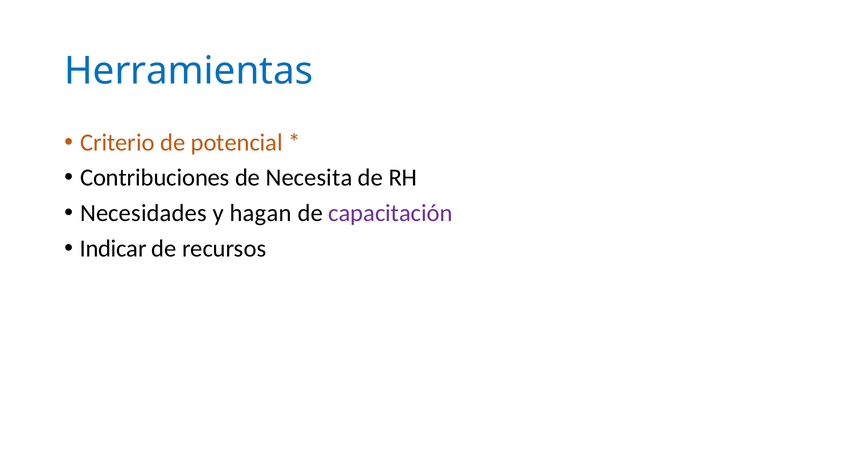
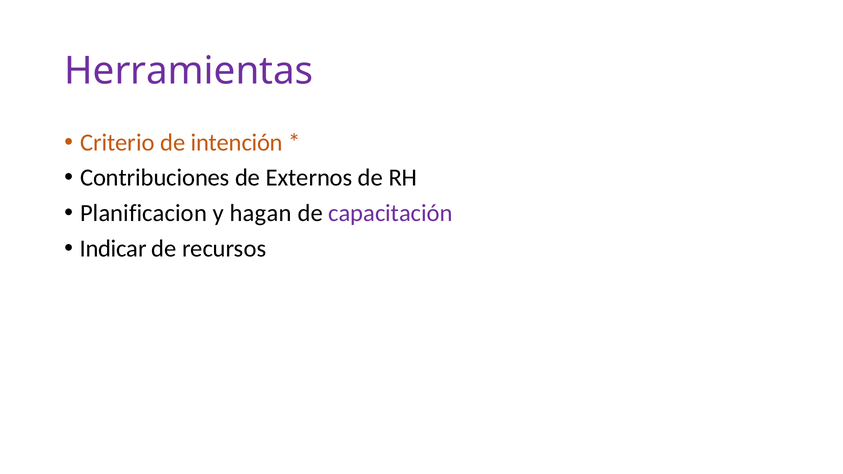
Herramientas colour: blue -> purple (189, 71)
potencial: potencial -> intención (237, 143)
Necesita: Necesita -> Externos (309, 178)
Necesidades: Necesidades -> Planificacion (144, 213)
